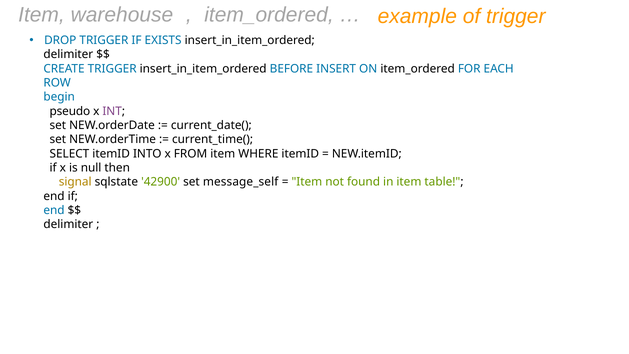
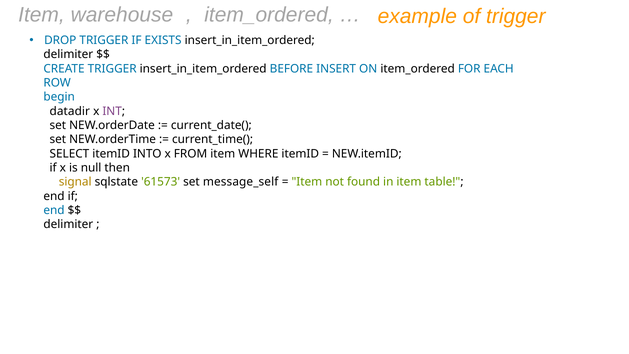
pseudo: pseudo -> datadir (70, 111)
42900: 42900 -> 61573 (161, 182)
